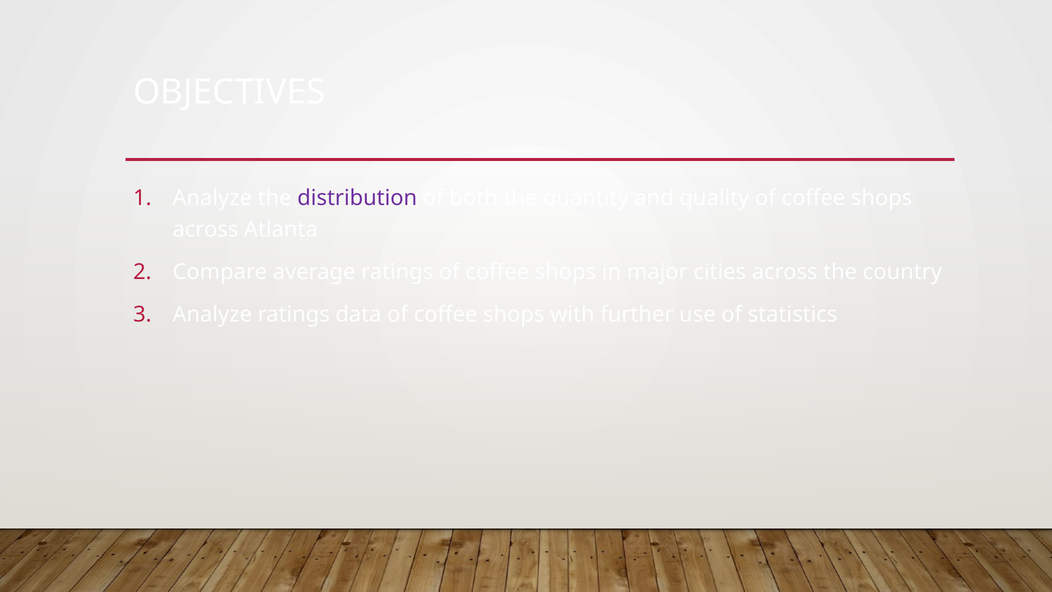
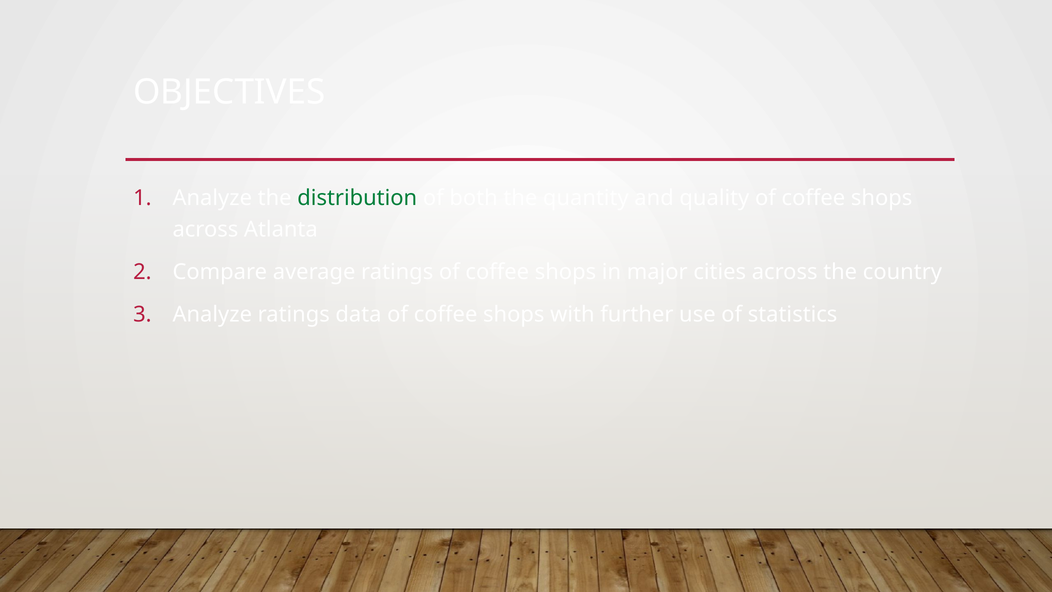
distribution colour: purple -> green (357, 198)
